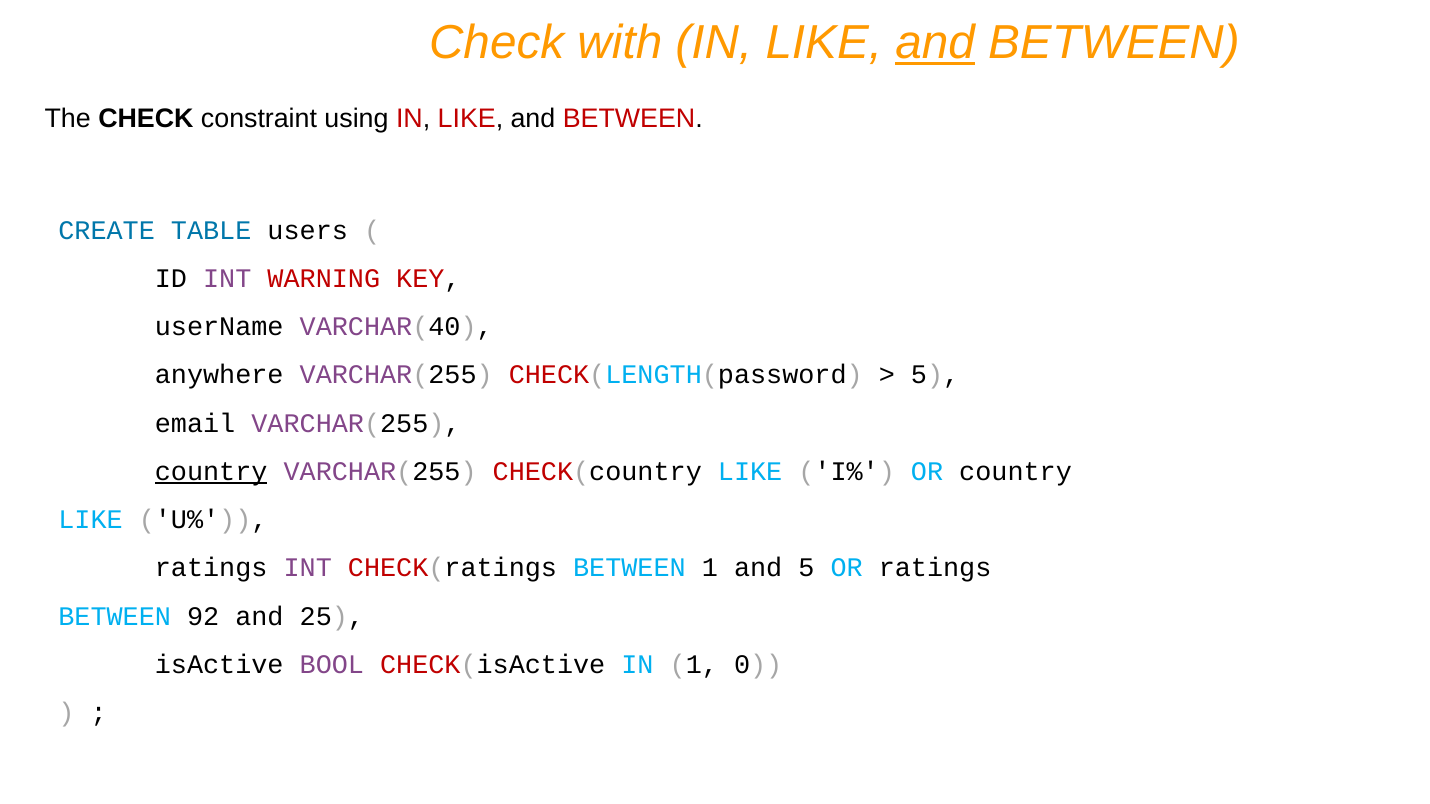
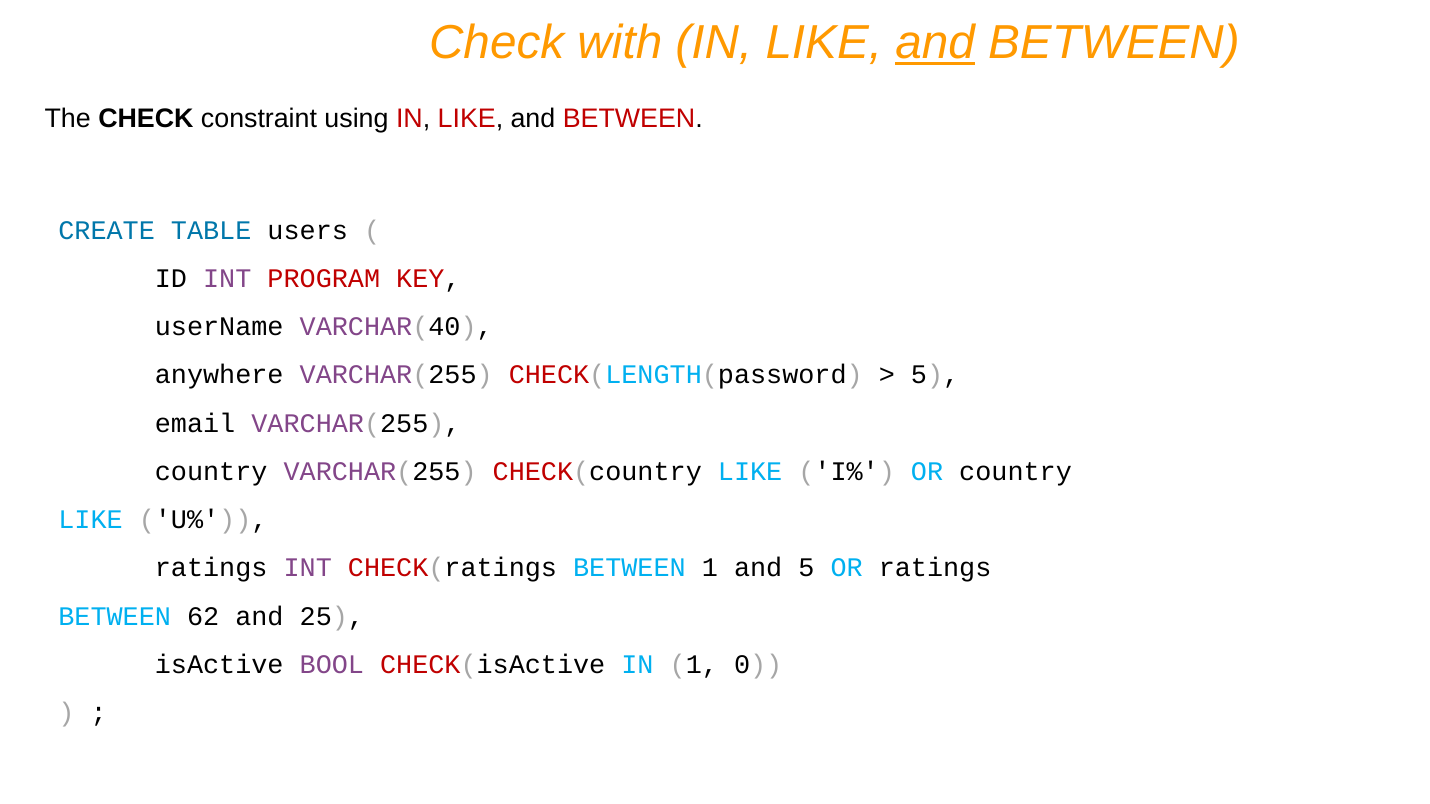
WARNING: WARNING -> PROGRAM (324, 279)
country underline: present -> none (211, 472)
92: 92 -> 62 (203, 616)
